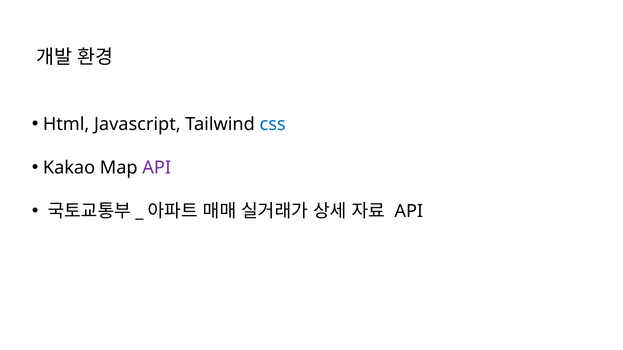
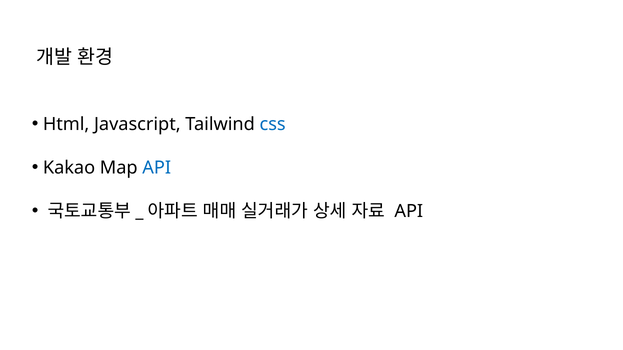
API colour: purple -> blue (157, 168)
